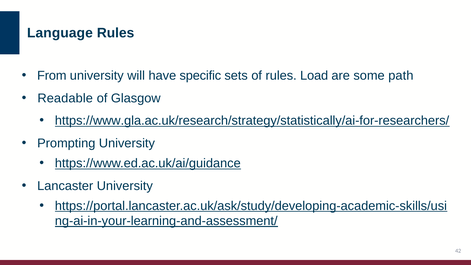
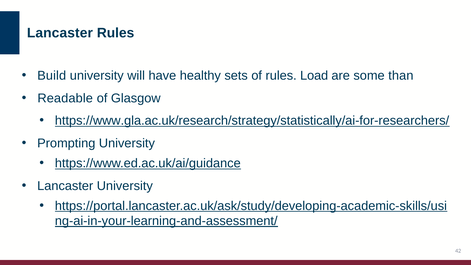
Language: Language -> Lancaster (60, 33)
From: From -> Build (52, 76)
specific: specific -> healthy (200, 76)
path: path -> than (401, 76)
